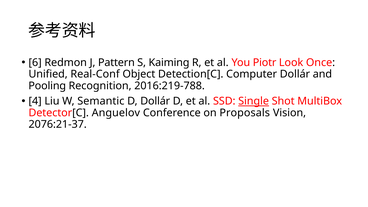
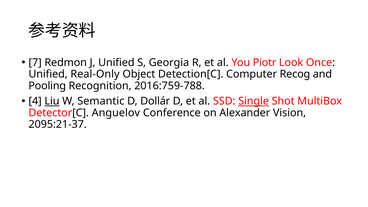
6: 6 -> 7 (35, 63)
J Pattern: Pattern -> Unified (116, 63)
Kaiming: Kaiming -> Georgia (169, 63)
Real-Conf: Real-Conf -> Real-Only (95, 74)
Computer Dollár: Dollár -> Recog (295, 74)
2016:219-788: 2016:219-788 -> 2016:759-788 (170, 86)
Liu underline: none -> present (52, 101)
Proposals: Proposals -> Alexander (245, 113)
2076:21-37: 2076:21-37 -> 2095:21-37 (58, 124)
